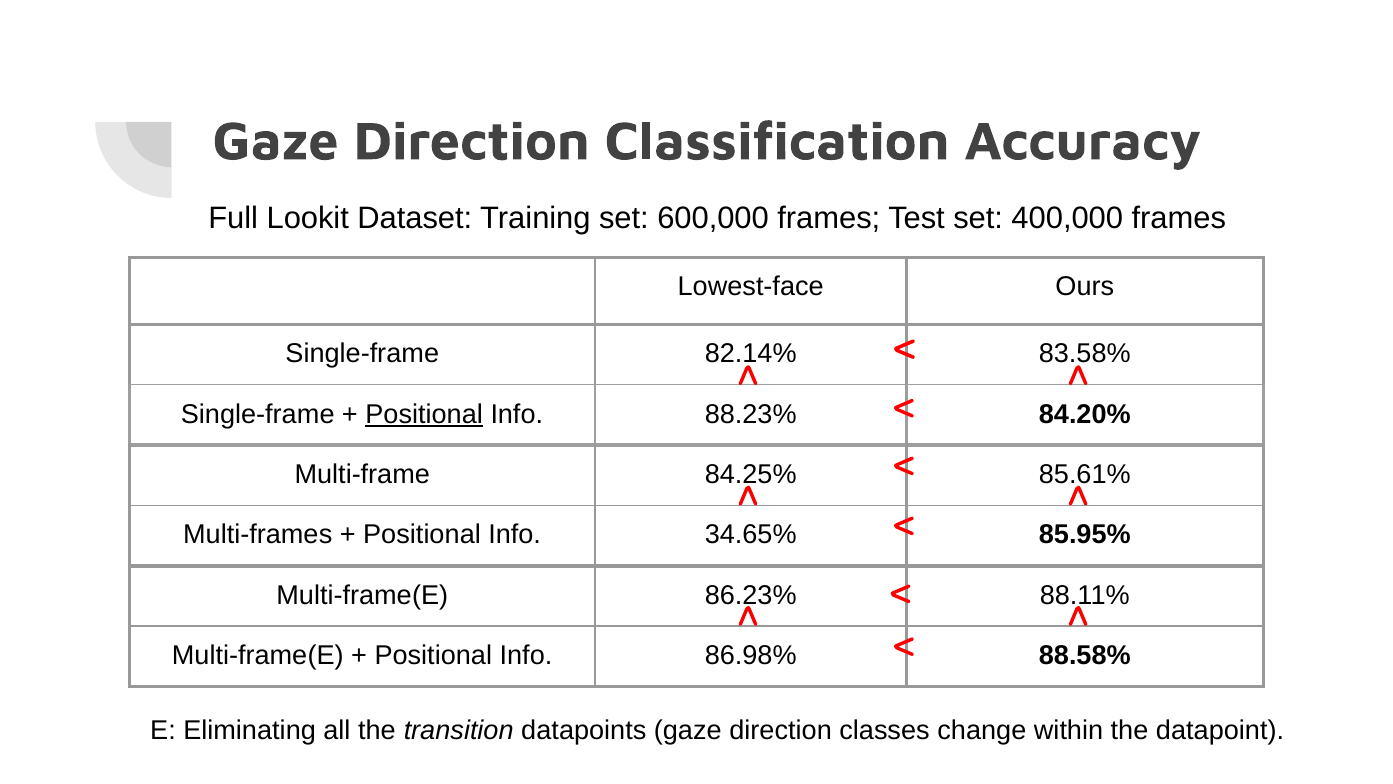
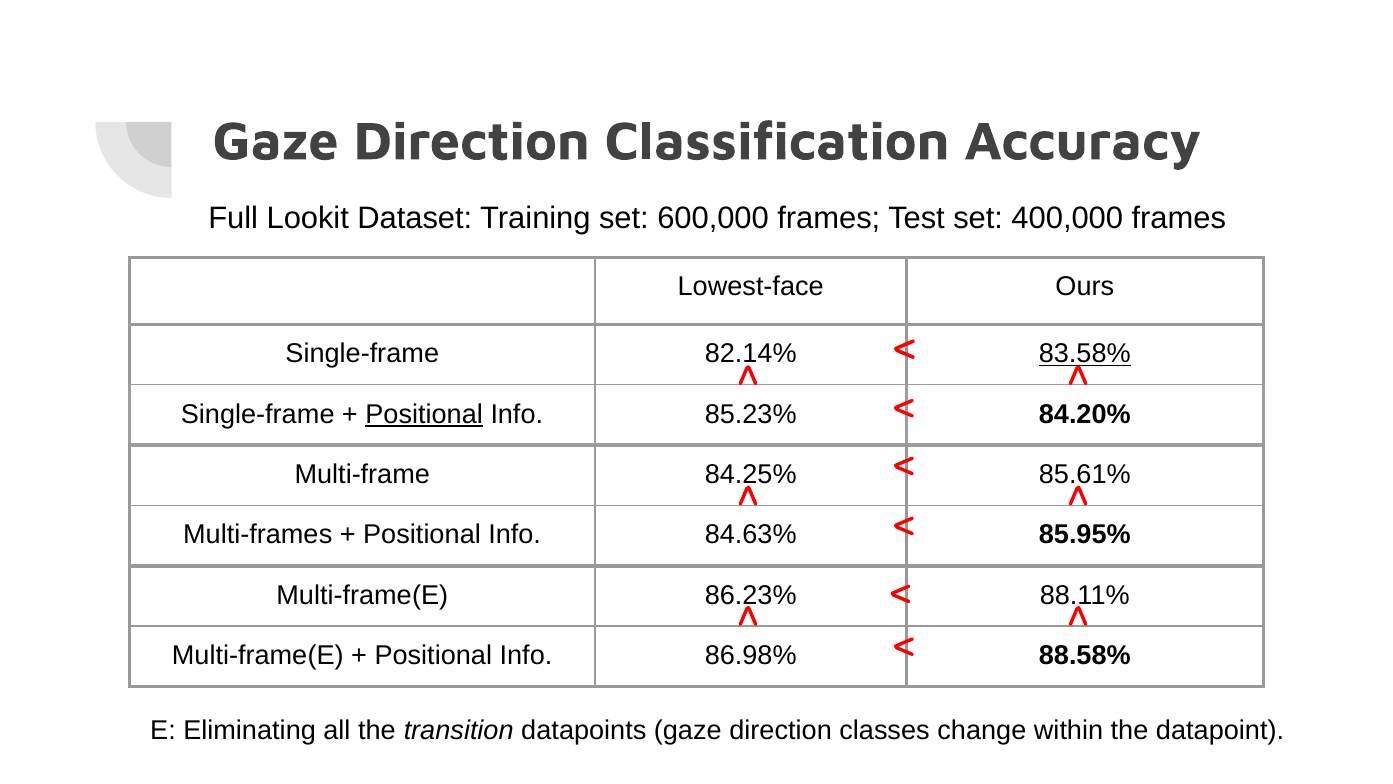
83.58% underline: none -> present (1085, 354)
88.23%: 88.23% -> 85.23% (751, 414)
34.65%: 34.65% -> 84.63% (751, 535)
